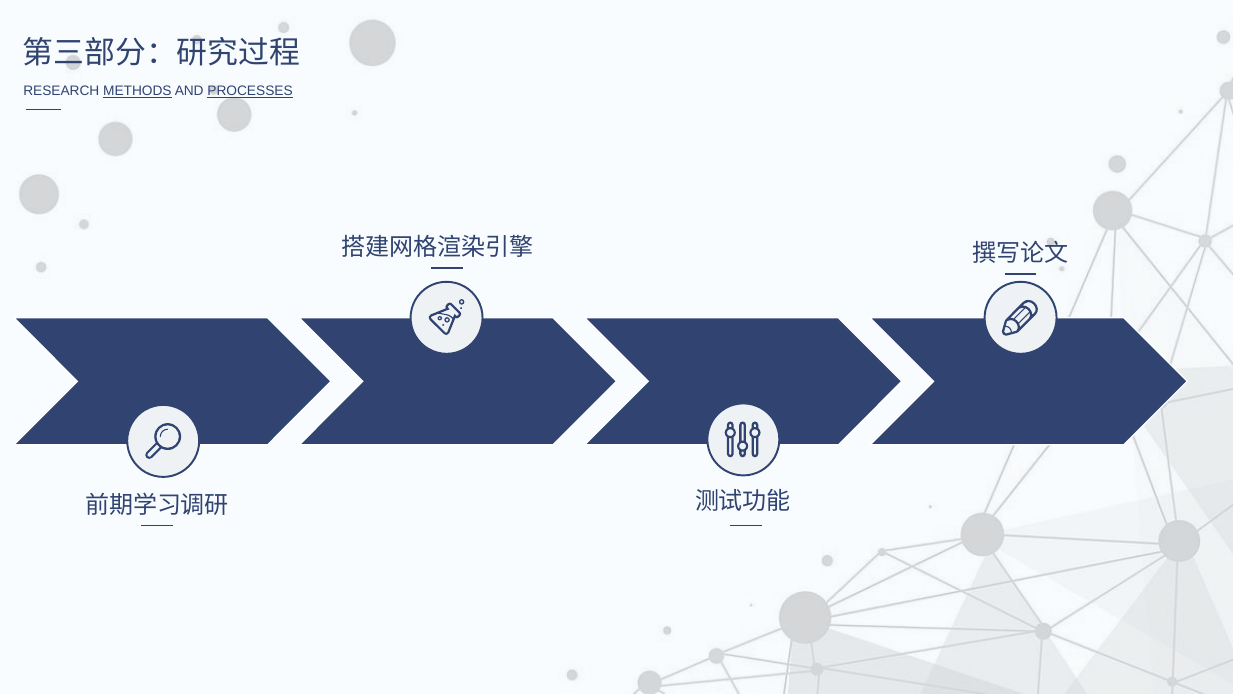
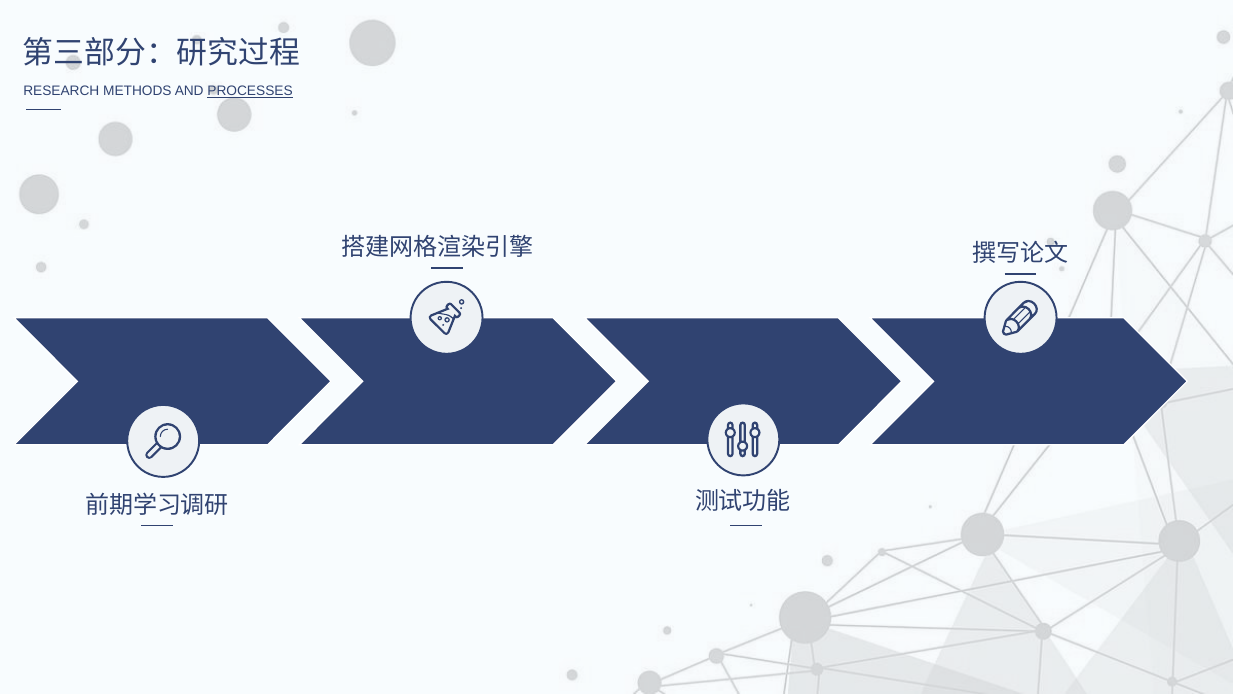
METHODS underline: present -> none (137, 91)
